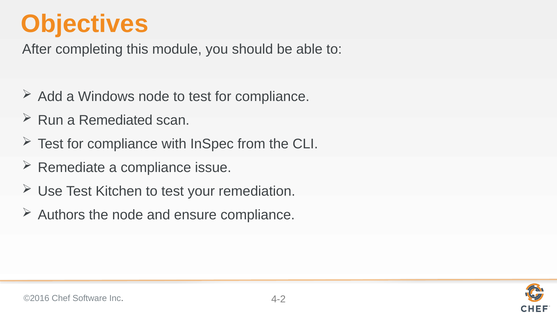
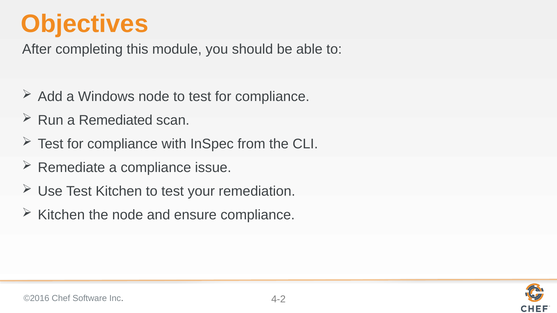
Authors: Authors -> Kitchen (61, 215)
